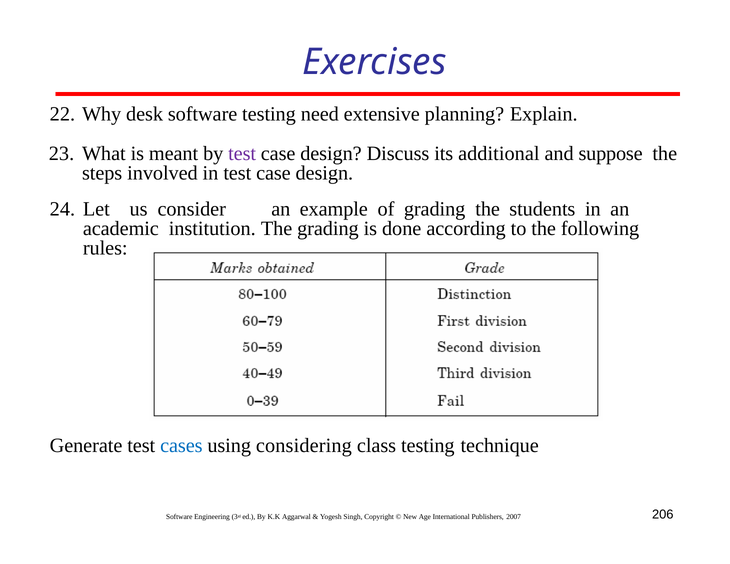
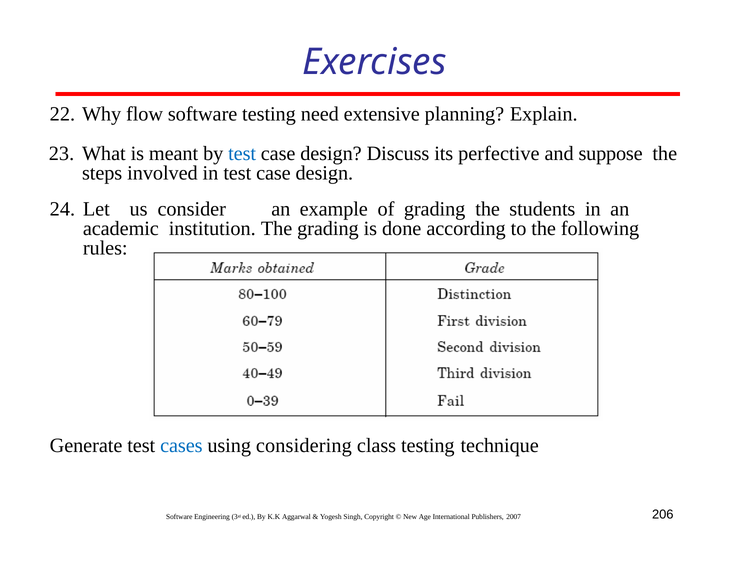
desk: desk -> flow (145, 114)
test colour: purple -> blue (242, 154)
additional: additional -> perfective (499, 154)
